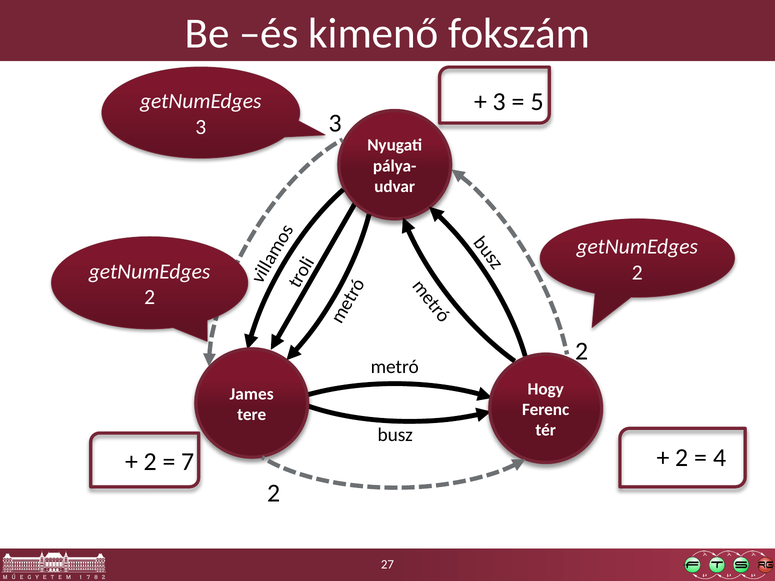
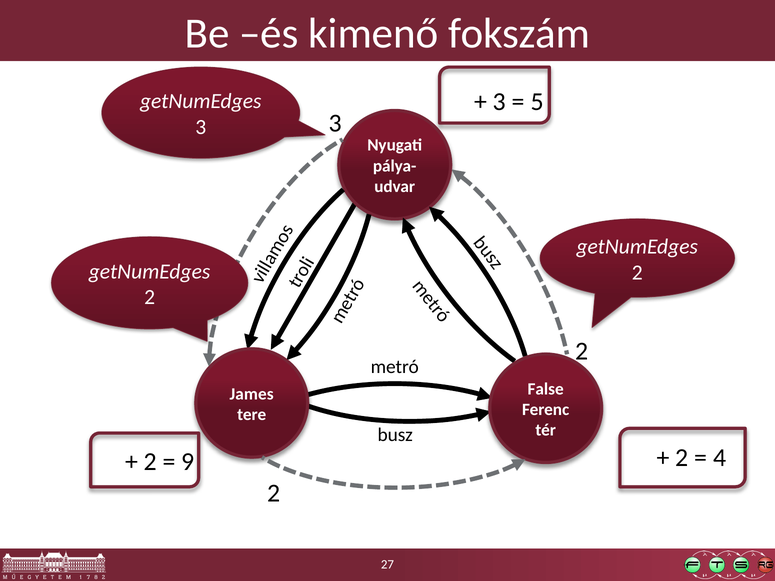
Hogy: Hogy -> False (546, 389)
7: 7 -> 9 (188, 462)
